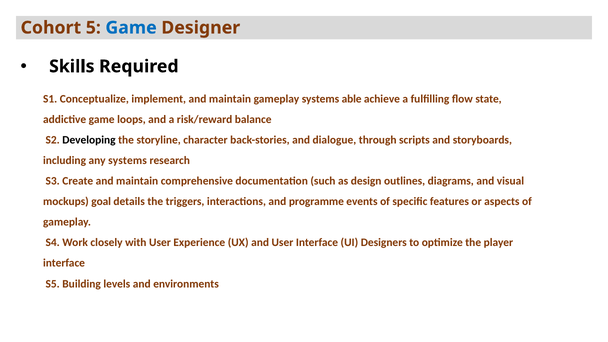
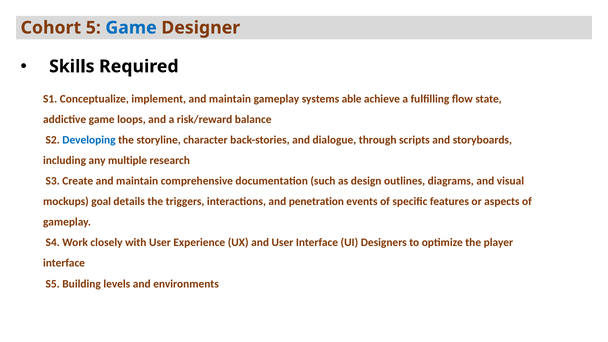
Developing colour: black -> blue (89, 140)
any systems: systems -> multiple (128, 161)
programme: programme -> penetration (316, 202)
